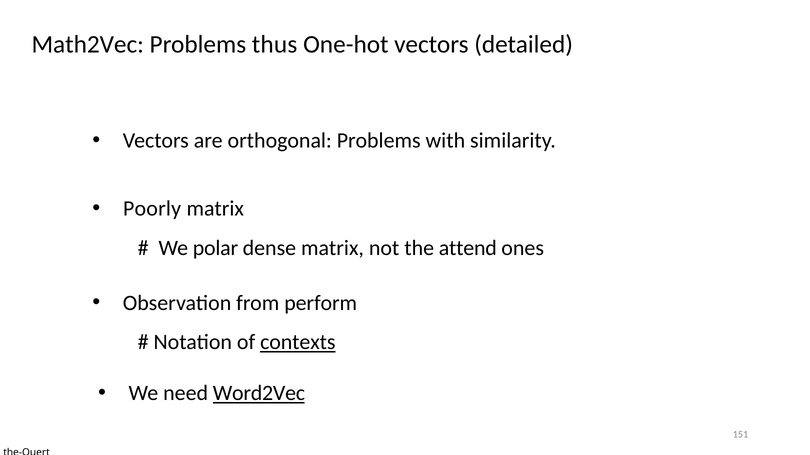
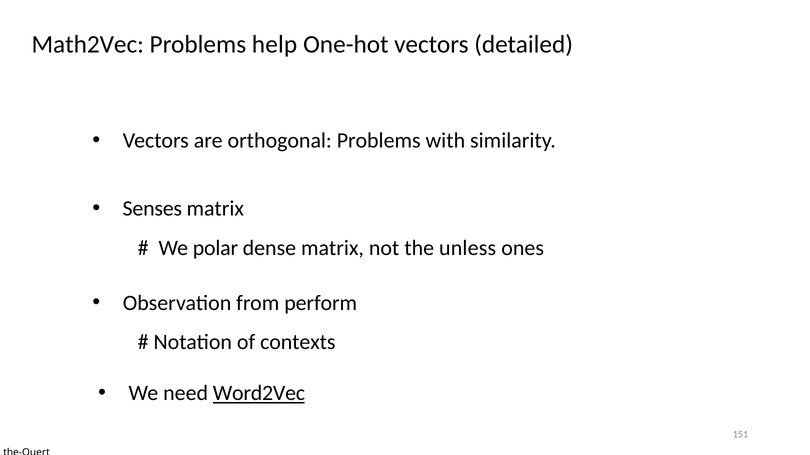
thus: thus -> help (275, 44)
Poorly: Poorly -> Senses (152, 209)
attend: attend -> unless (468, 249)
contexts underline: present -> none (298, 343)
